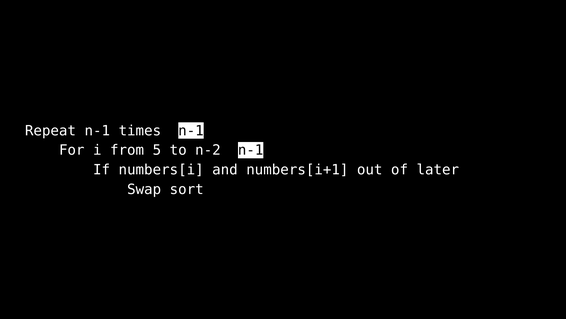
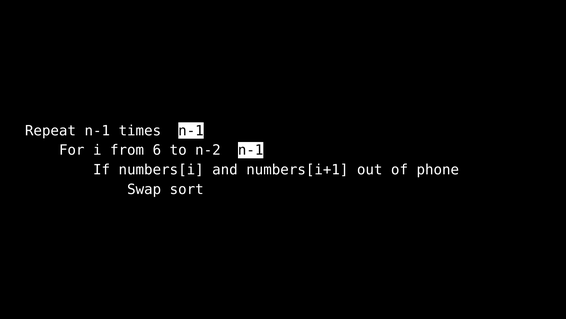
5: 5 -> 6 (157, 150)
later: later -> phone (438, 170)
